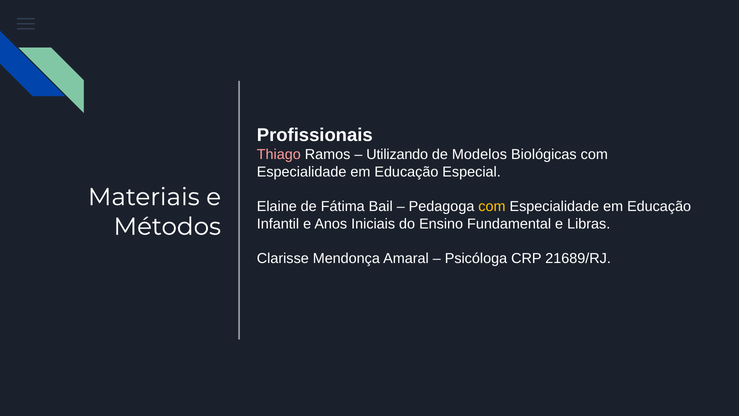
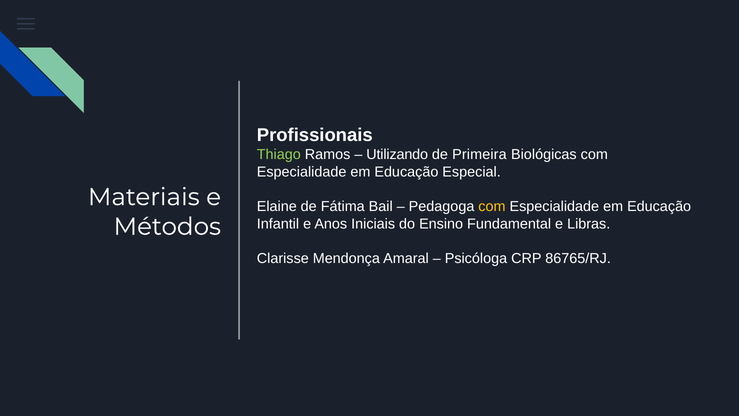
Thiago colour: pink -> light green (279, 155)
Modelos: Modelos -> Primeira (479, 155)
21689/RJ: 21689/RJ -> 86765/RJ (578, 258)
